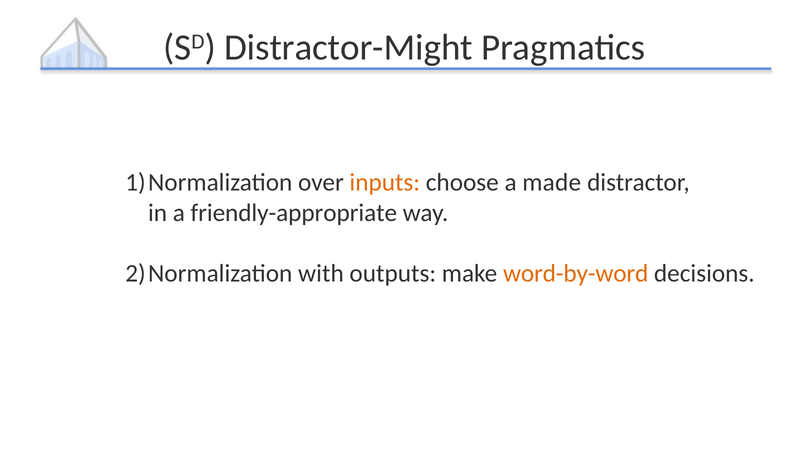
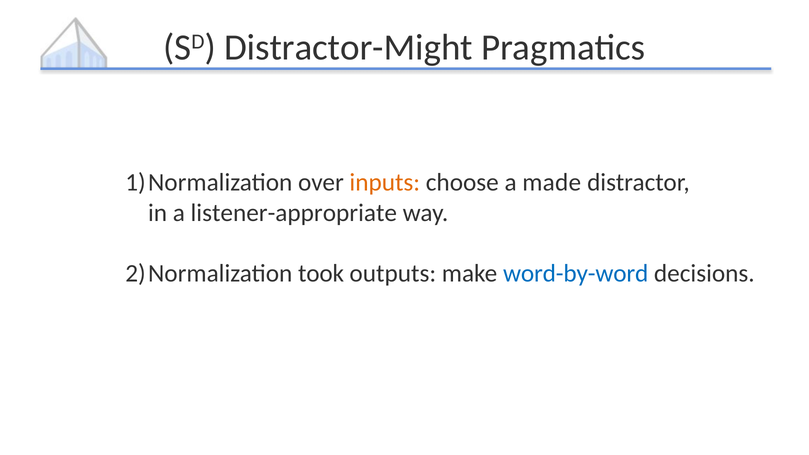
friendly-appropriate: friendly-appropriate -> listener-appropriate (294, 213)
with: with -> took (321, 273)
word-by-word colour: orange -> blue (576, 273)
